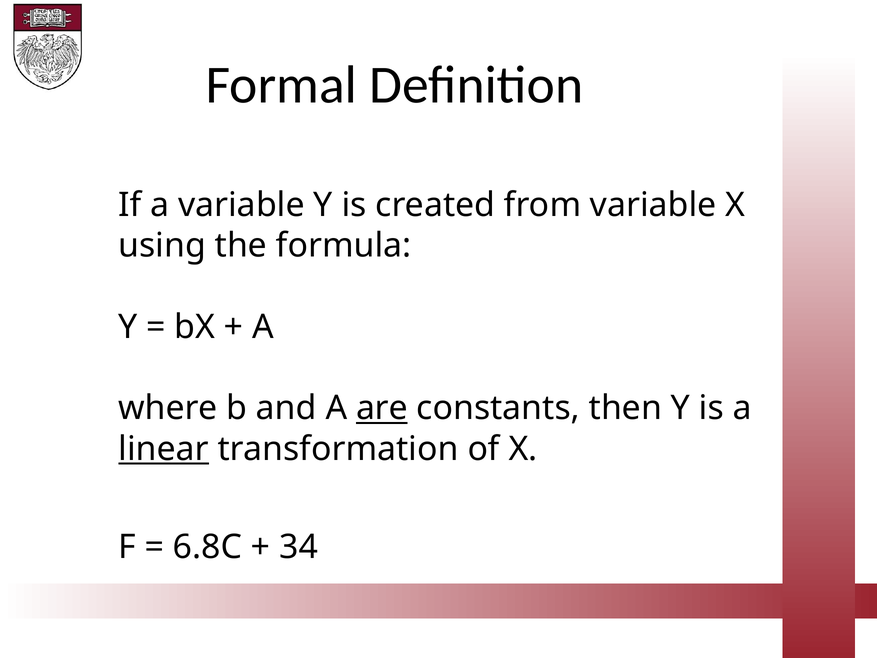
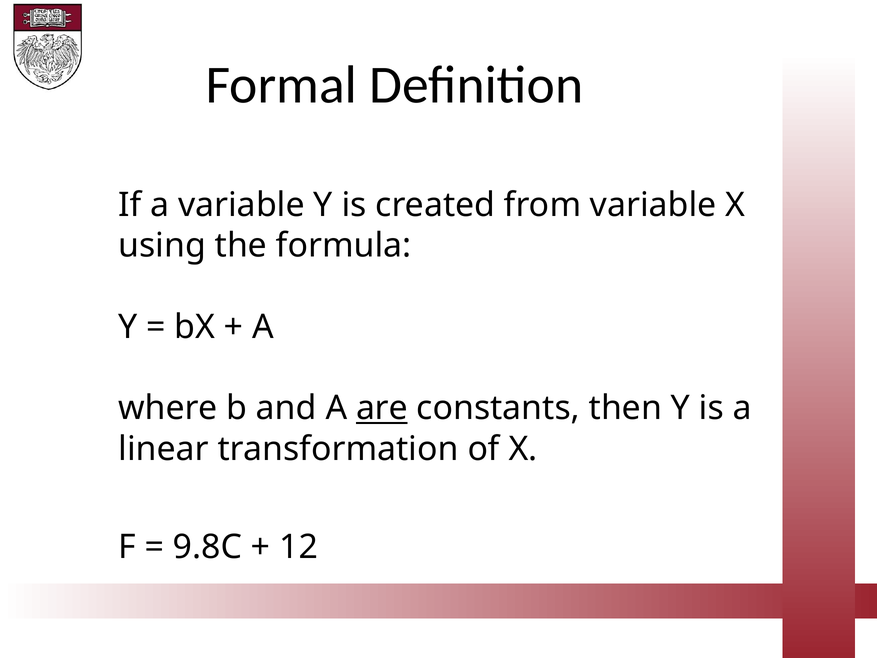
linear underline: present -> none (164, 449)
6.8C: 6.8C -> 9.8C (208, 547)
34: 34 -> 12 (299, 547)
